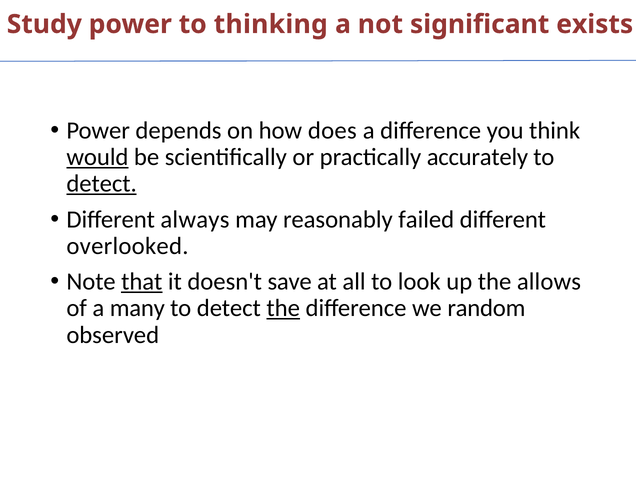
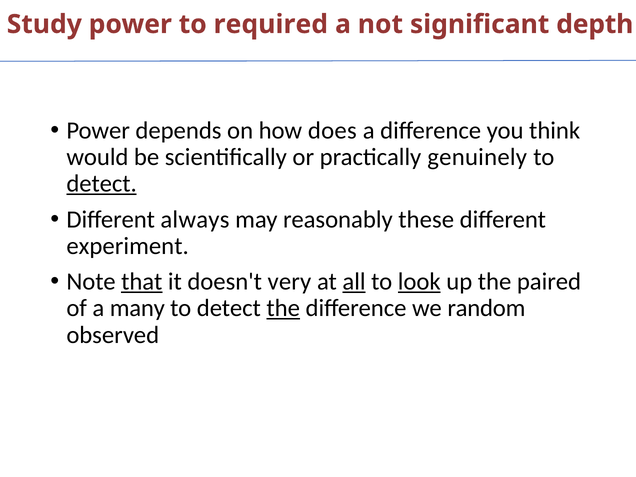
thinking: thinking -> required (271, 24)
exists: exists -> depth (595, 24)
would underline: present -> none (97, 157)
accurately: accurately -> genuinely (477, 157)
failed: failed -> these (426, 219)
overlooked: overlooked -> experiment (128, 246)
save: save -> very (289, 282)
all underline: none -> present (354, 282)
look underline: none -> present (419, 282)
allows: allows -> paired (549, 282)
